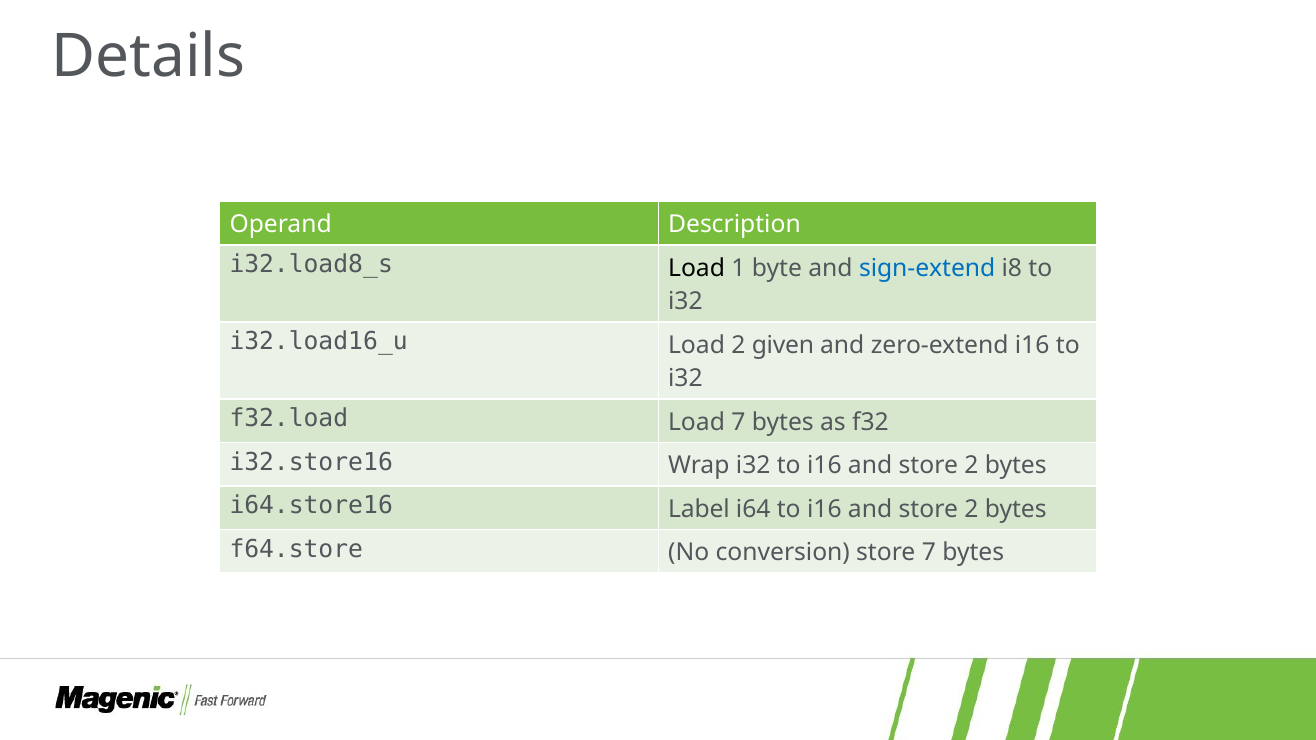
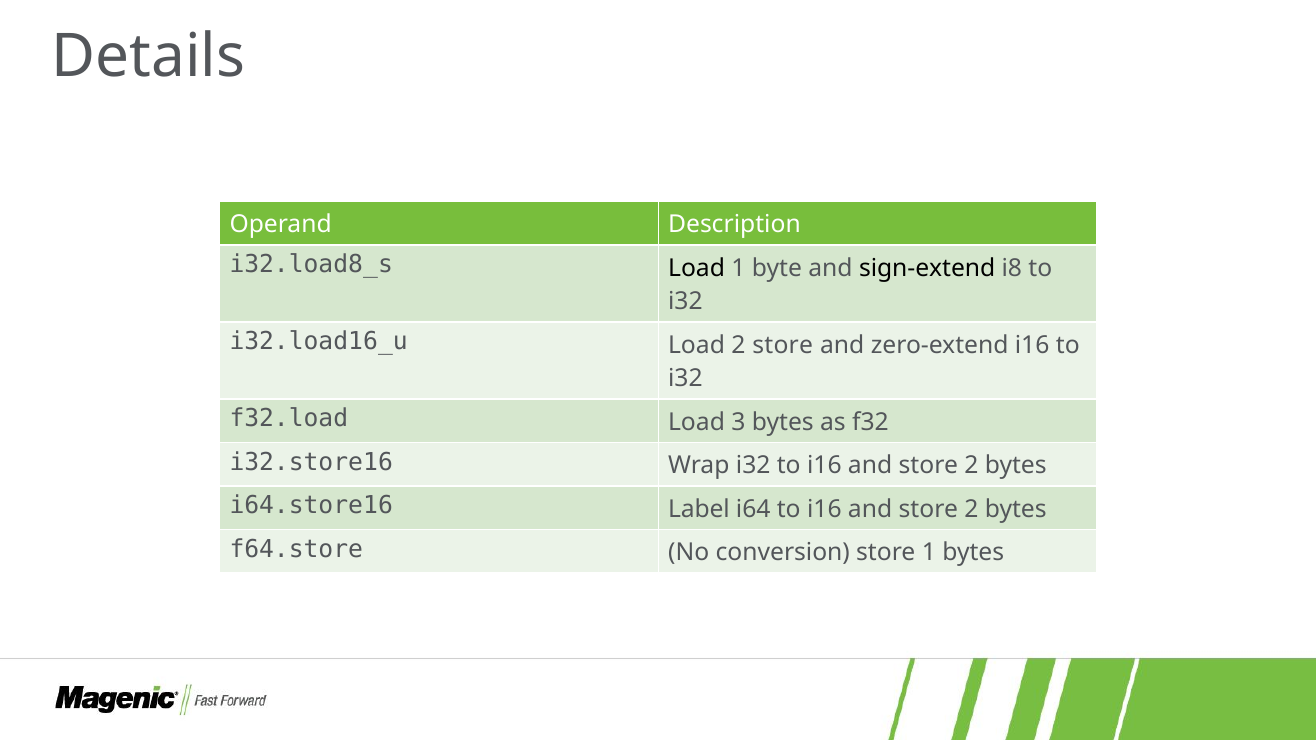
sign-extend colour: blue -> black (927, 268)
2 given: given -> store (783, 345)
Load 7: 7 -> 3 (738, 422)
store 7: 7 -> 1 (929, 553)
